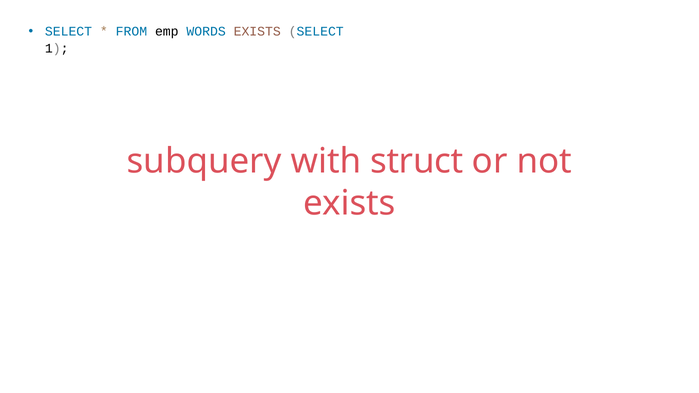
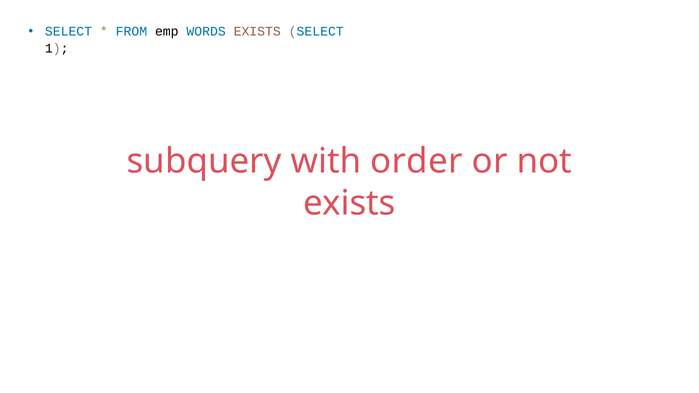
struct: struct -> order (416, 161)
